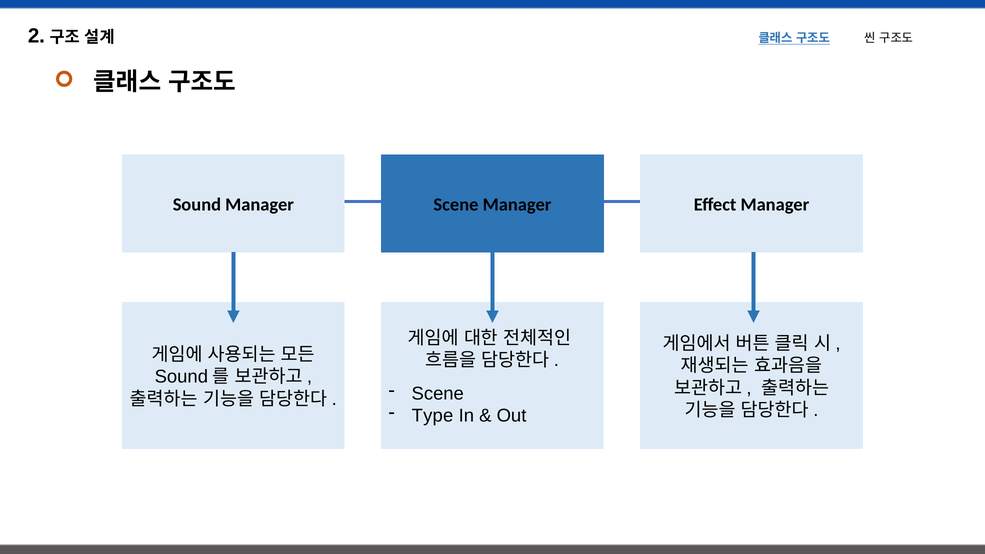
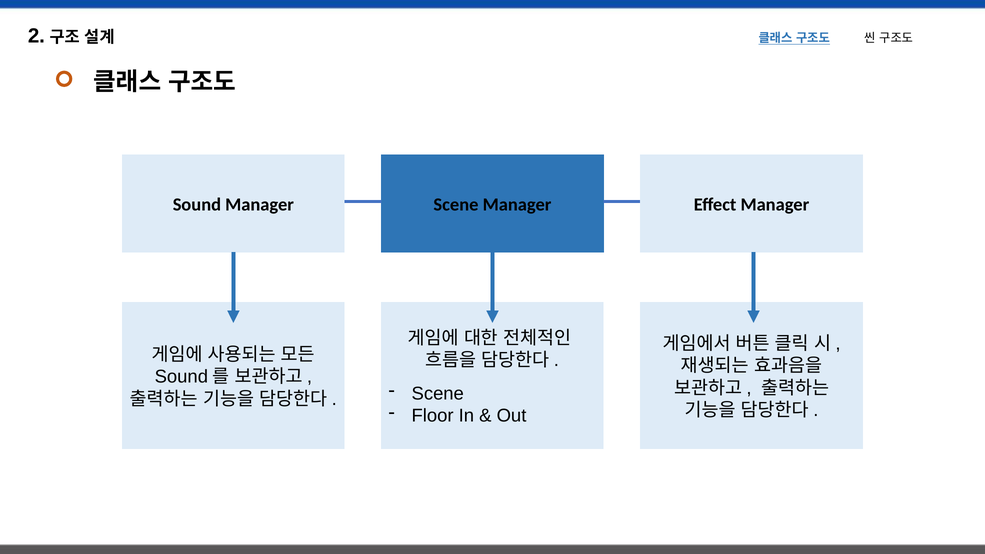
Type: Type -> Floor (433, 416)
